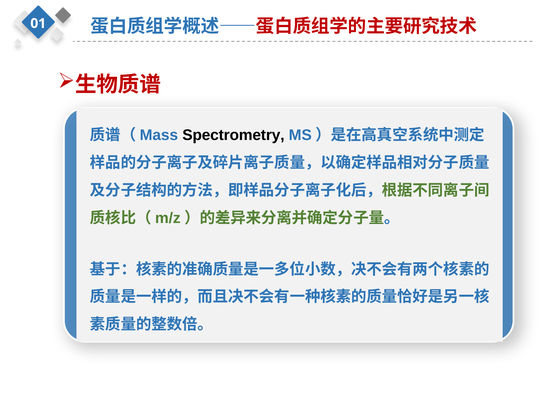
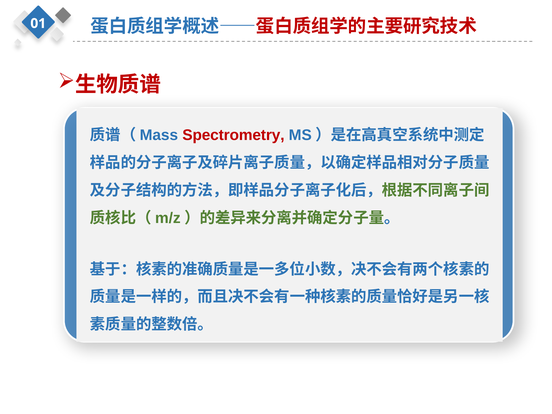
Spectrometry colour: black -> red (233, 135)
